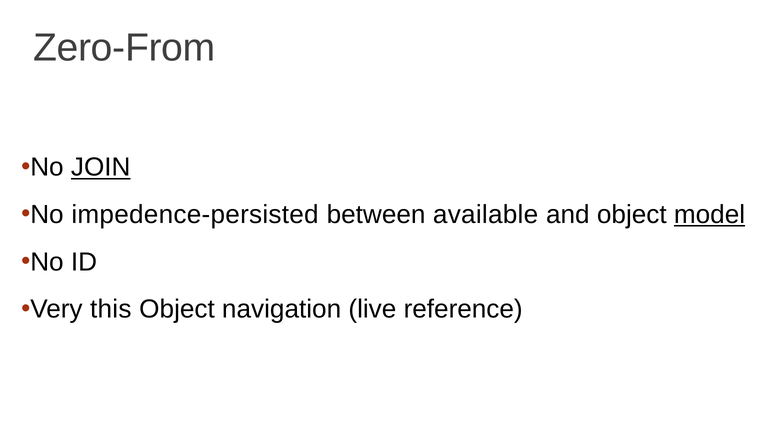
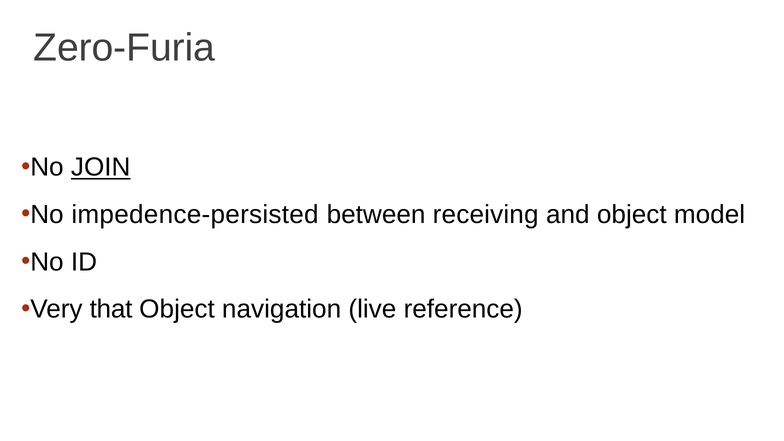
Zero-From: Zero-From -> Zero-Furia (124, 48)
available: available -> receiving (486, 215)
model underline: present -> none (710, 215)
this: this -> that (111, 309)
